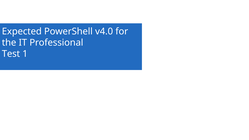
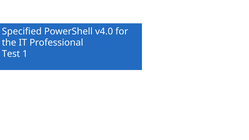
Expected: Expected -> Specified (22, 31)
